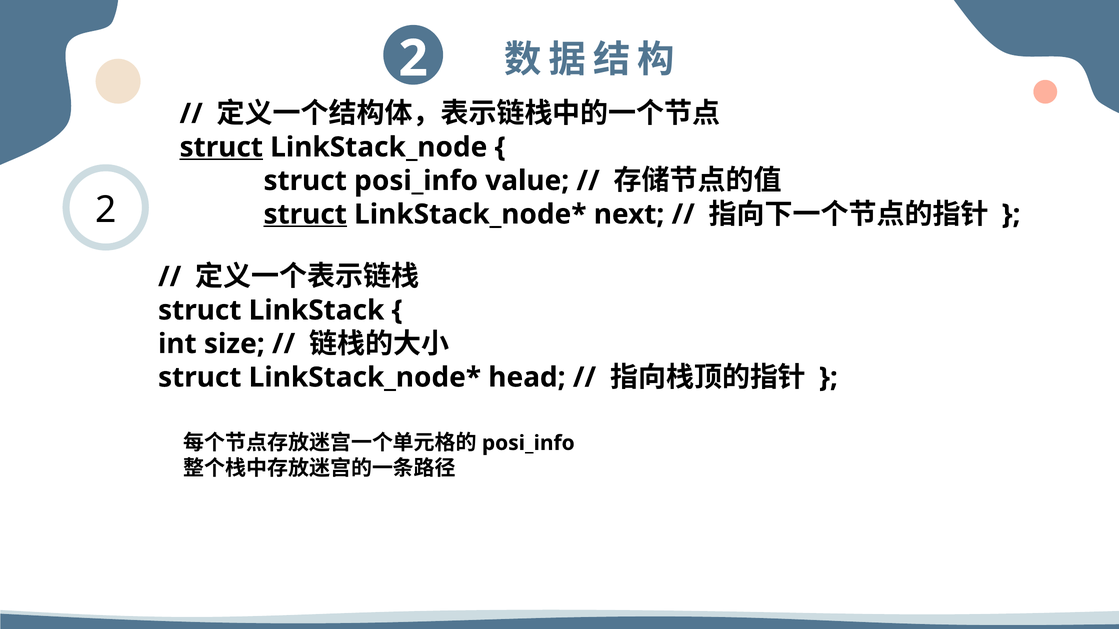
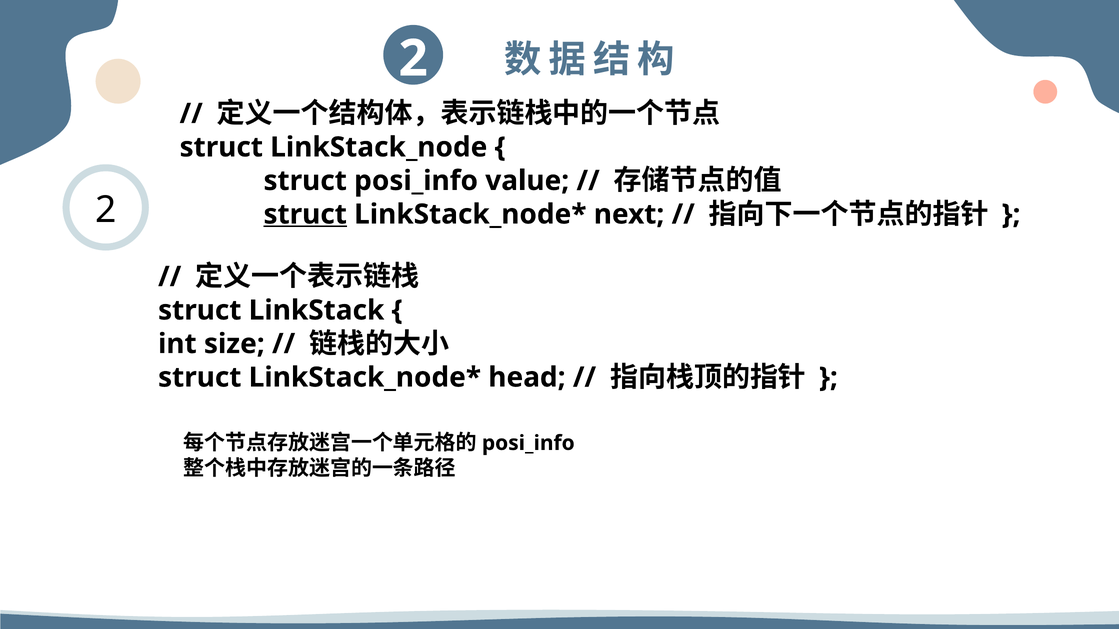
struct underline: present -> none (221, 147)
